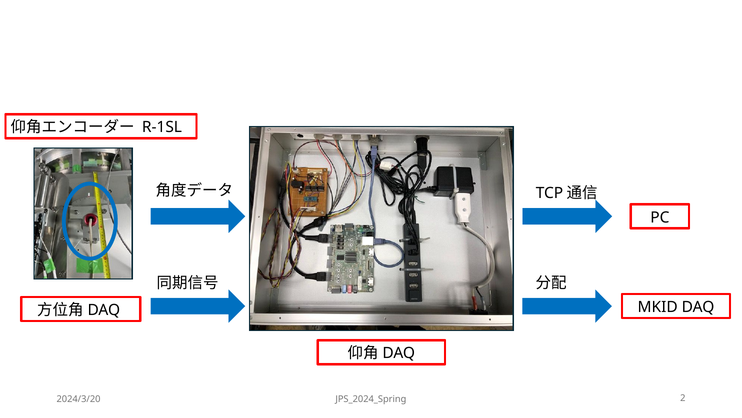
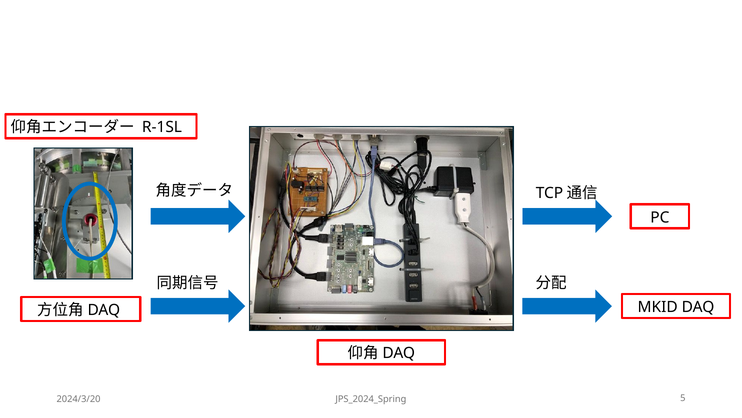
2: 2 -> 5 (683, 398)
